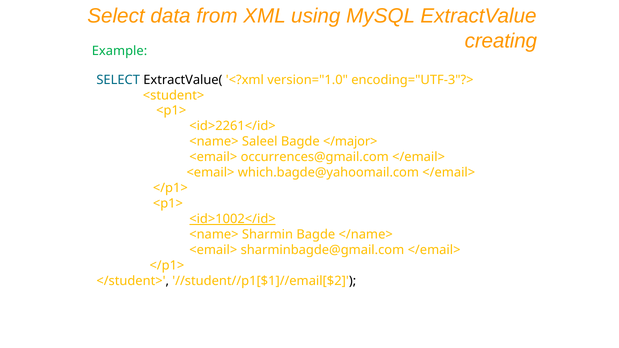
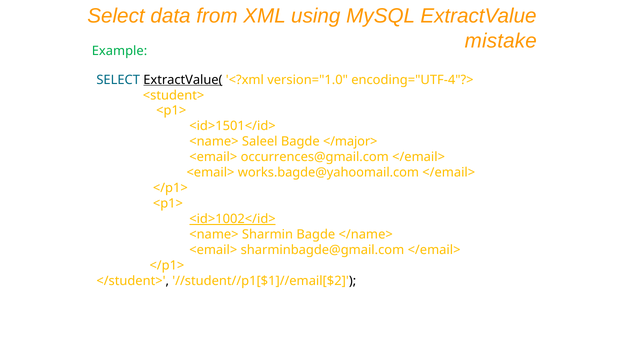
creating: creating -> mistake (501, 41)
ExtractValue( underline: none -> present (183, 80)
encoding="UTF-3"?>: encoding="UTF-3"?> -> encoding="UTF-4"?> (412, 80)
<id>2261</id>: <id>2261</id> -> <id>1501</id> (232, 126)
which.bagde@yahoomail.com: which.bagde@yahoomail.com -> works.bagde@yahoomail.com (328, 173)
